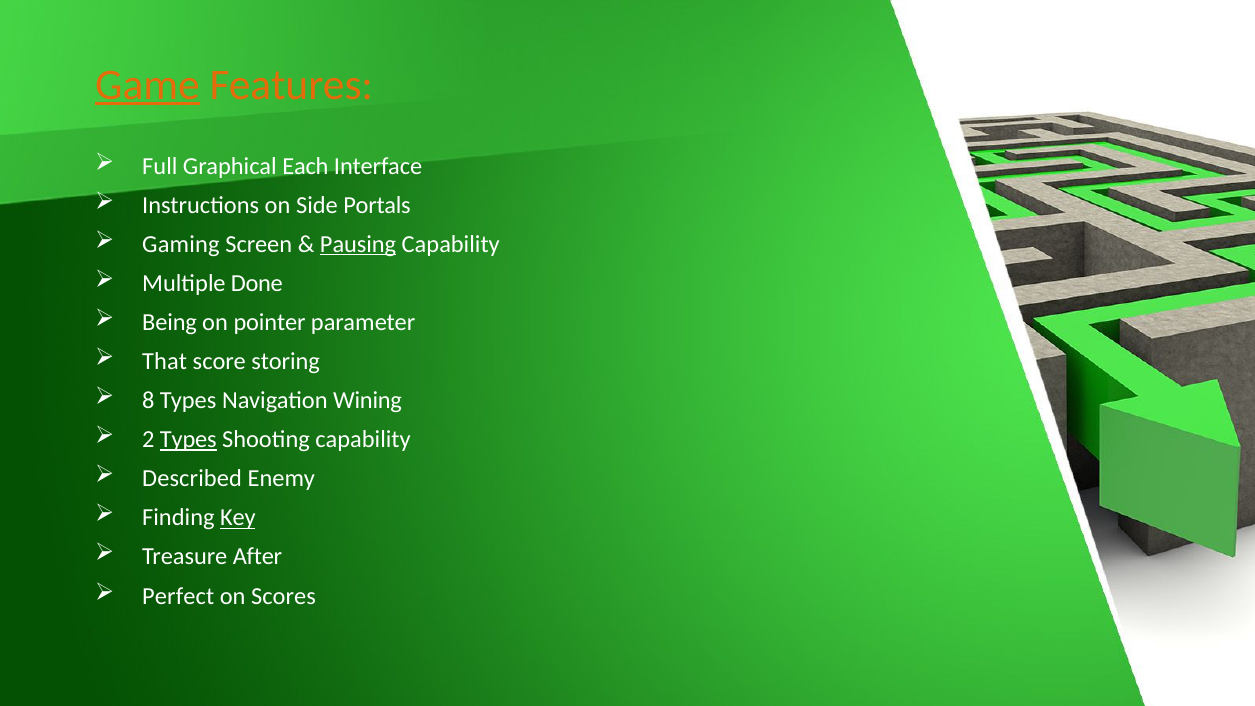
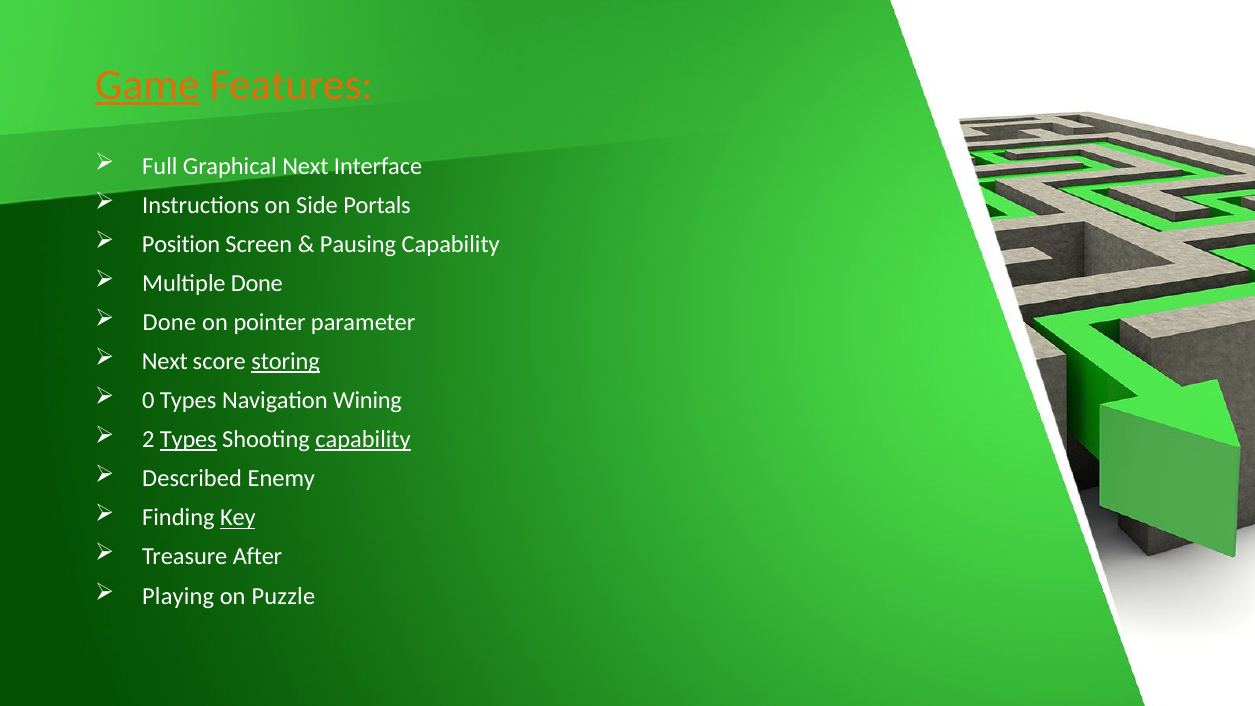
Graphical Each: Each -> Next (305, 166)
Gaming: Gaming -> Position (181, 244)
Pausing underline: present -> none (358, 244)
Being: Being -> Done (169, 322)
That: That -> Next (165, 361)
storing underline: none -> present (286, 361)
8: 8 -> 0 (148, 401)
capability underline: none -> present (363, 440)
Perfect: Perfect -> Playing (178, 596)
Scores: Scores -> Puzzle (283, 596)
